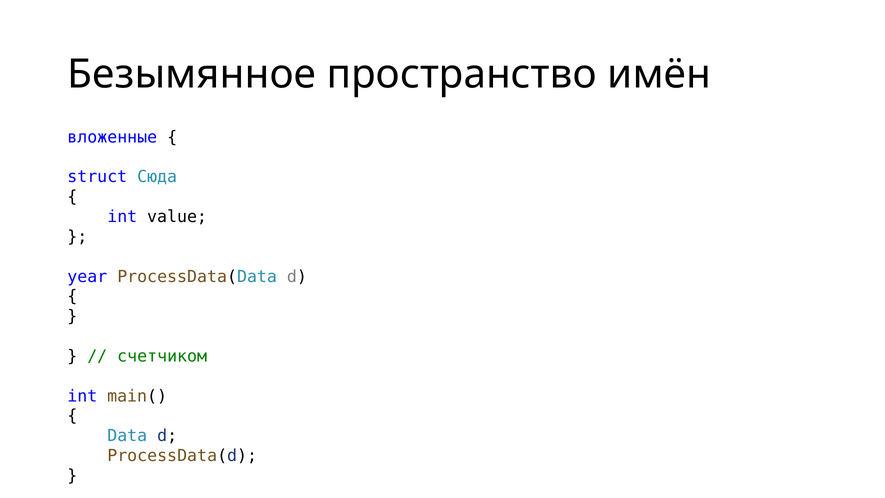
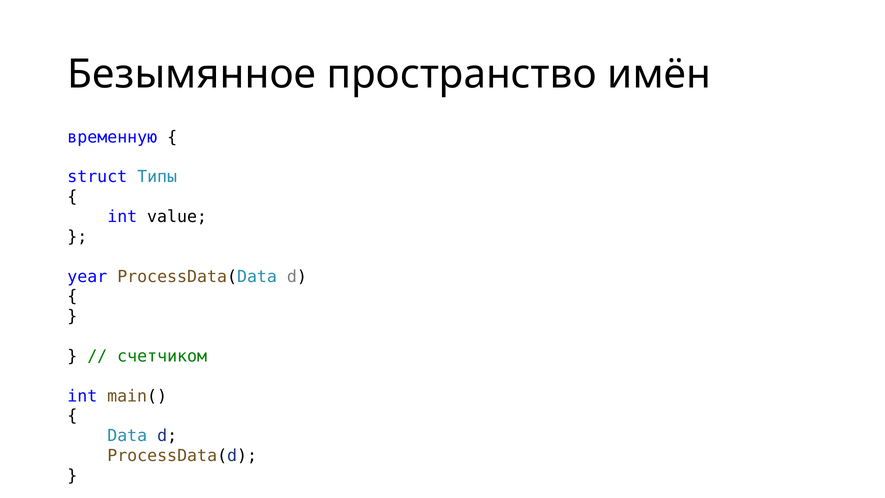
вложенные: вложенные -> временную (112, 137)
Сюда: Сюда -> Типы (157, 177)
